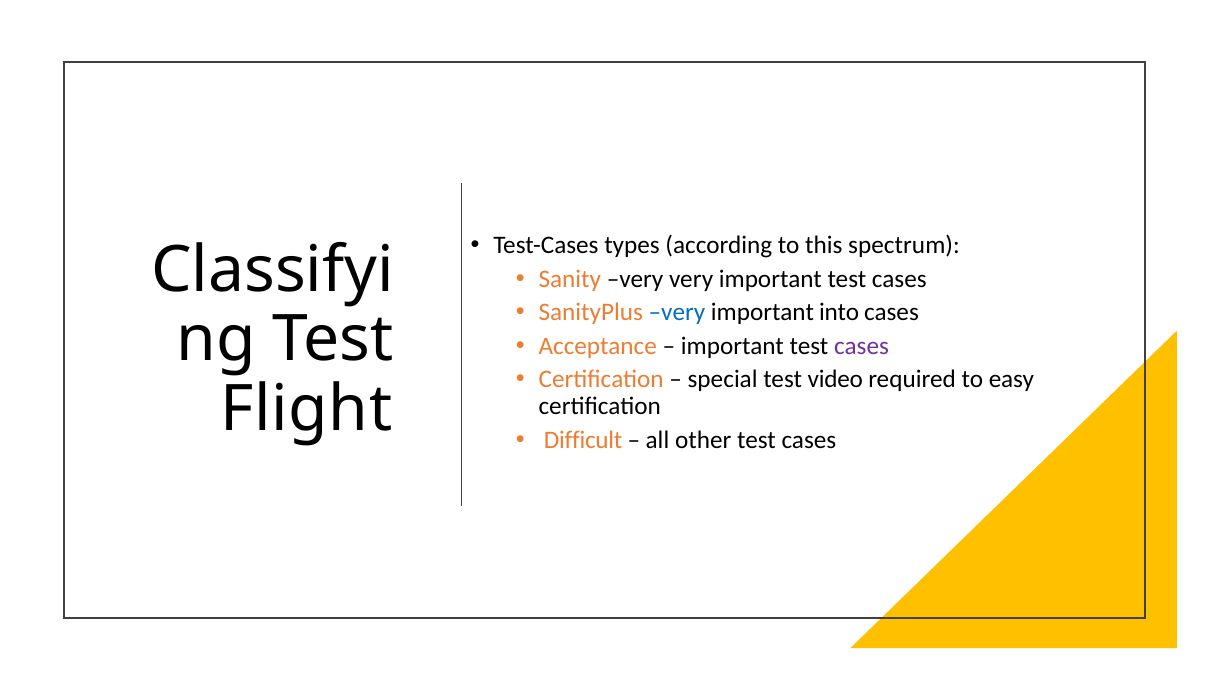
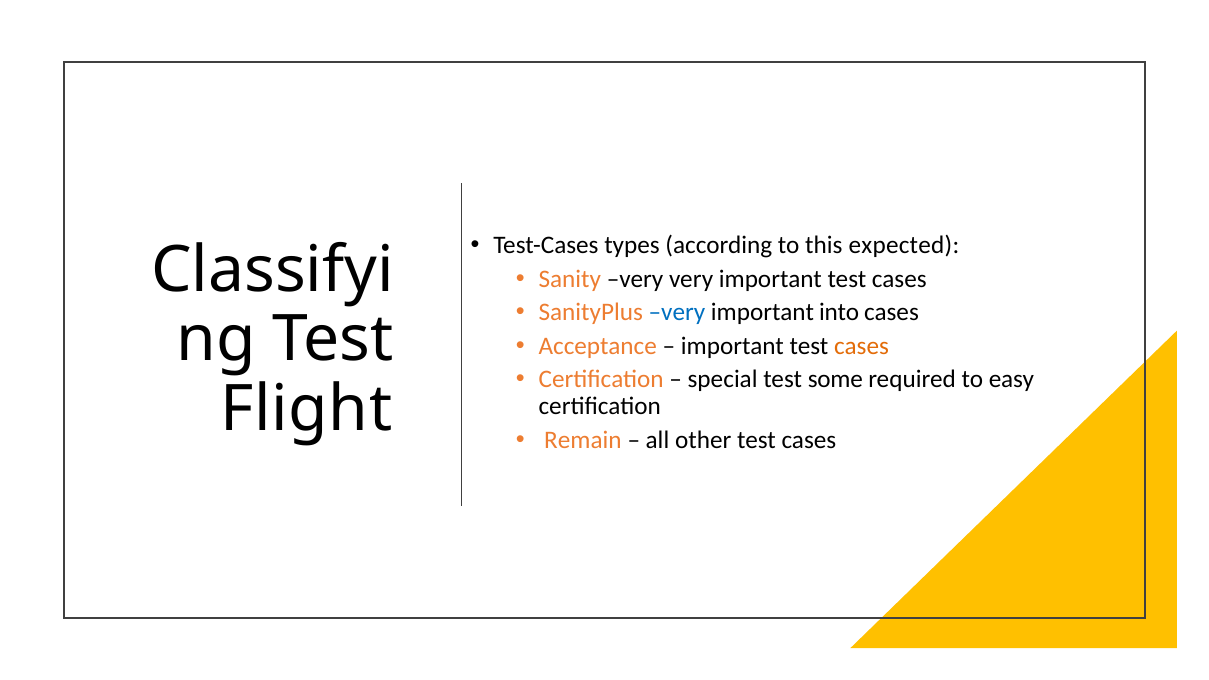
spectrum: spectrum -> expected (904, 245)
cases colour: purple -> orange (861, 346)
video: video -> some (835, 379)
Difficult: Difficult -> Remain (583, 440)
